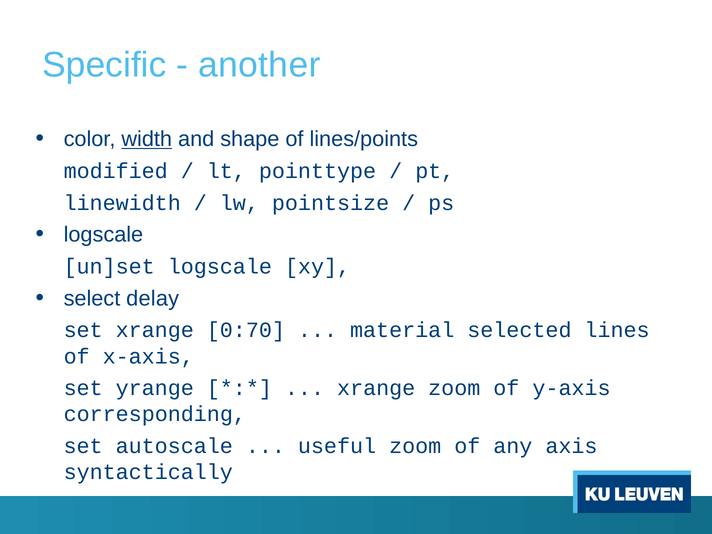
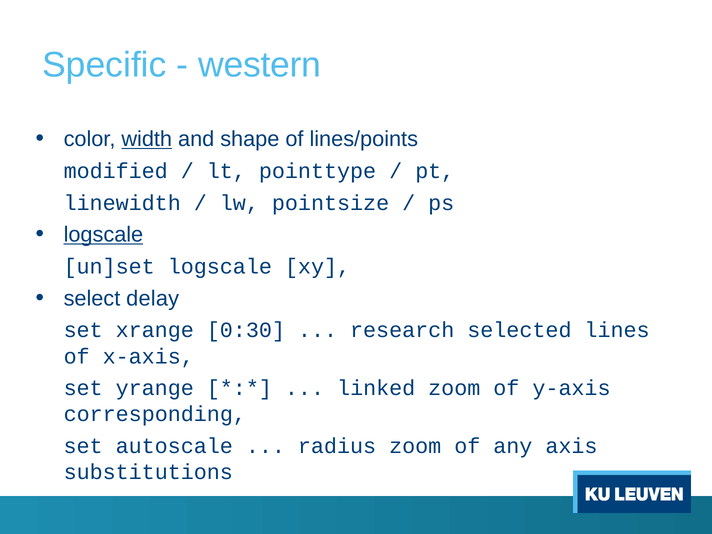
another: another -> western (260, 65)
logscale underline: none -> present (103, 235)
0:70: 0:70 -> 0:30 (246, 330)
material: material -> research (402, 330)
xrange: xrange -> linked (376, 388)
useful: useful -> radius (337, 446)
syntactically: syntactically -> substitutions (148, 472)
